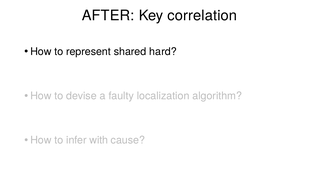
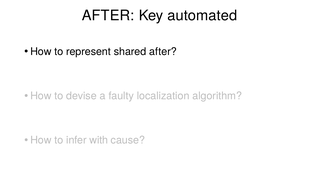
correlation: correlation -> automated (202, 16)
shared hard: hard -> after (163, 52)
